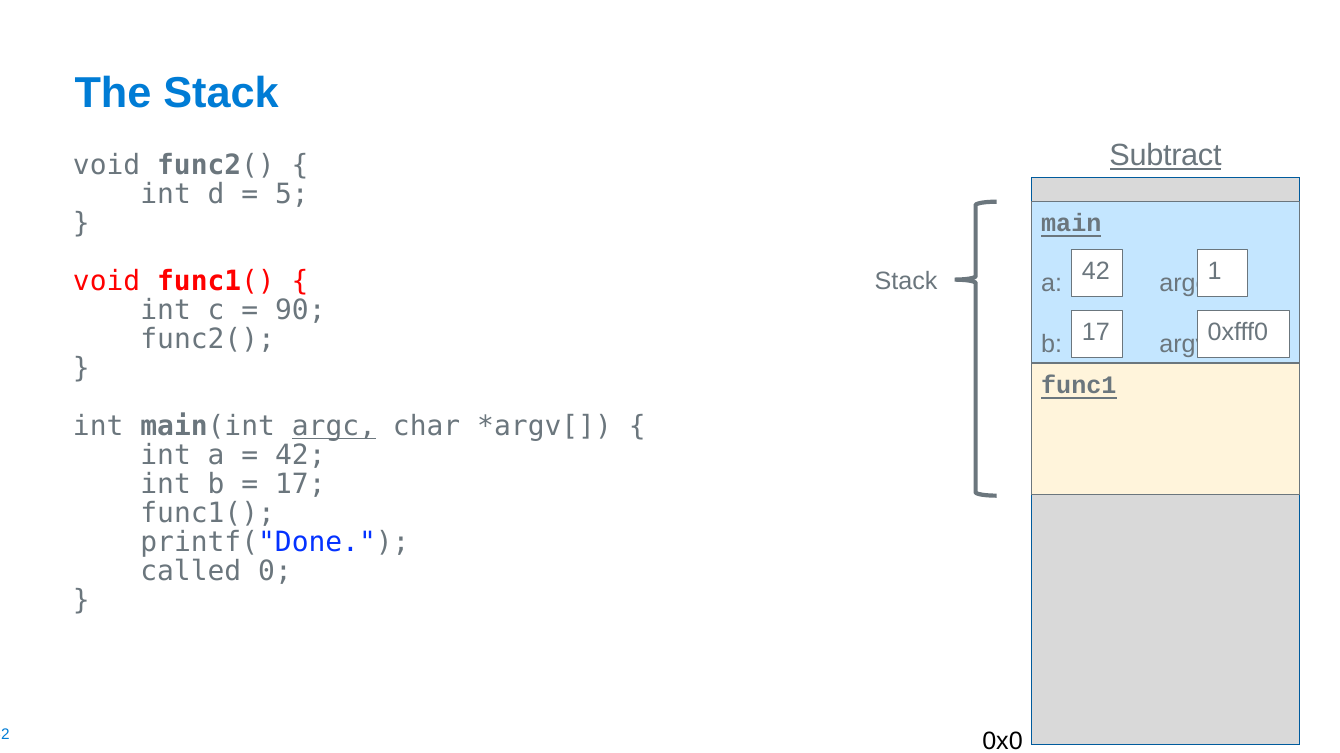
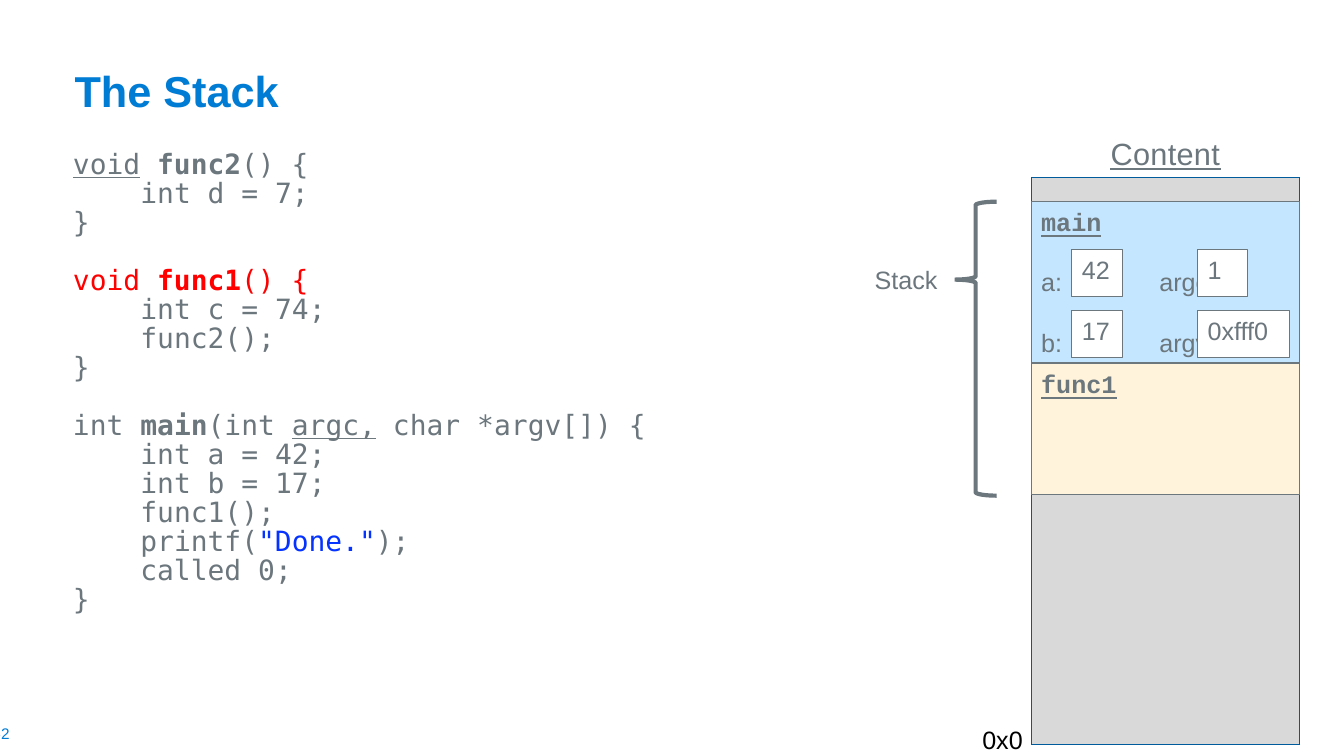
Subtract: Subtract -> Content (1165, 155)
void underline: none -> present (107, 166)
5: 5 -> 7 (292, 195)
90: 90 -> 74 (300, 311)
